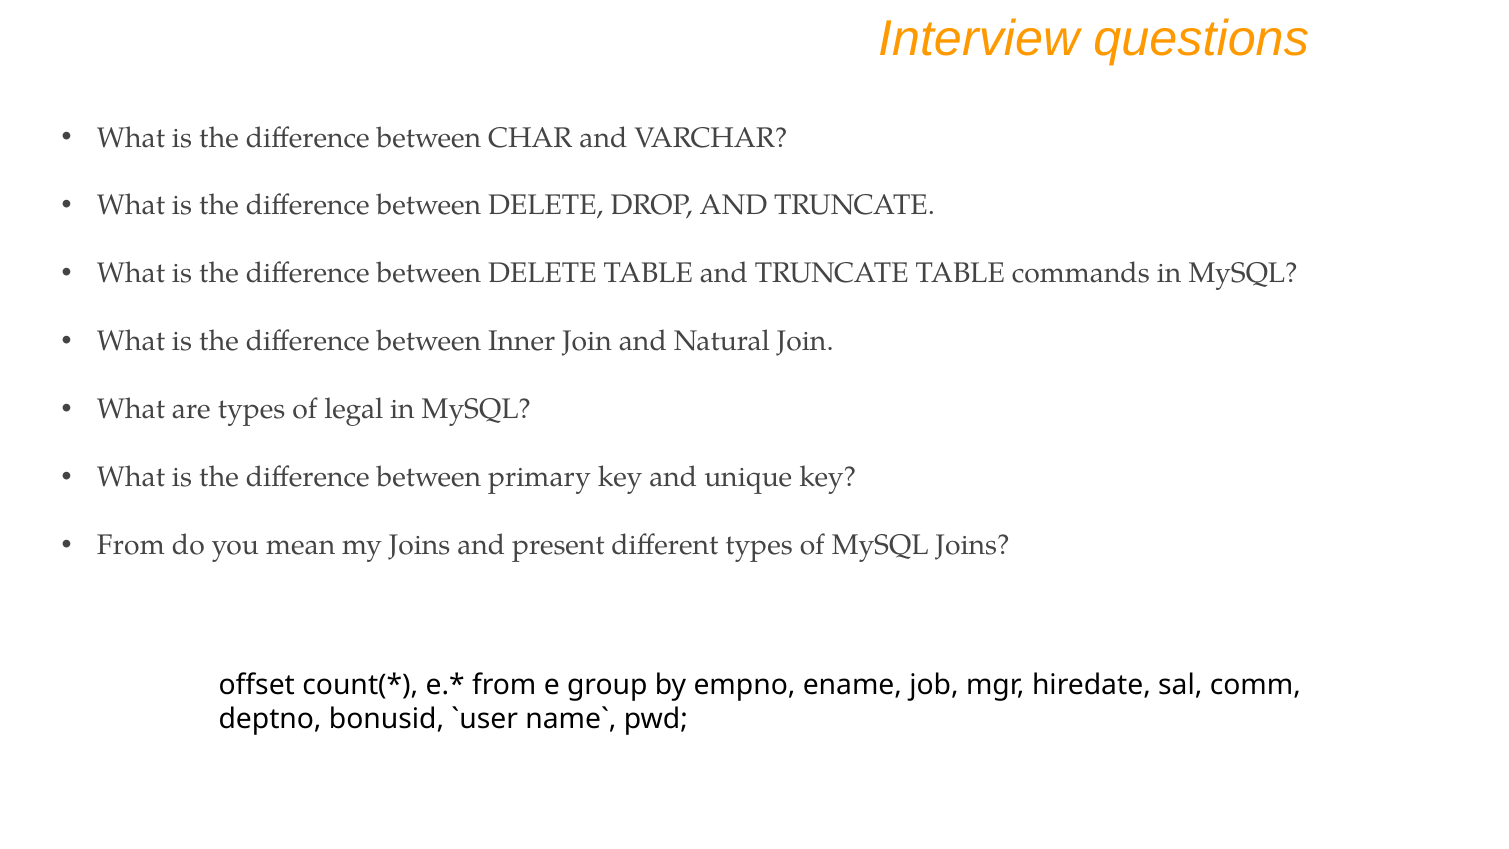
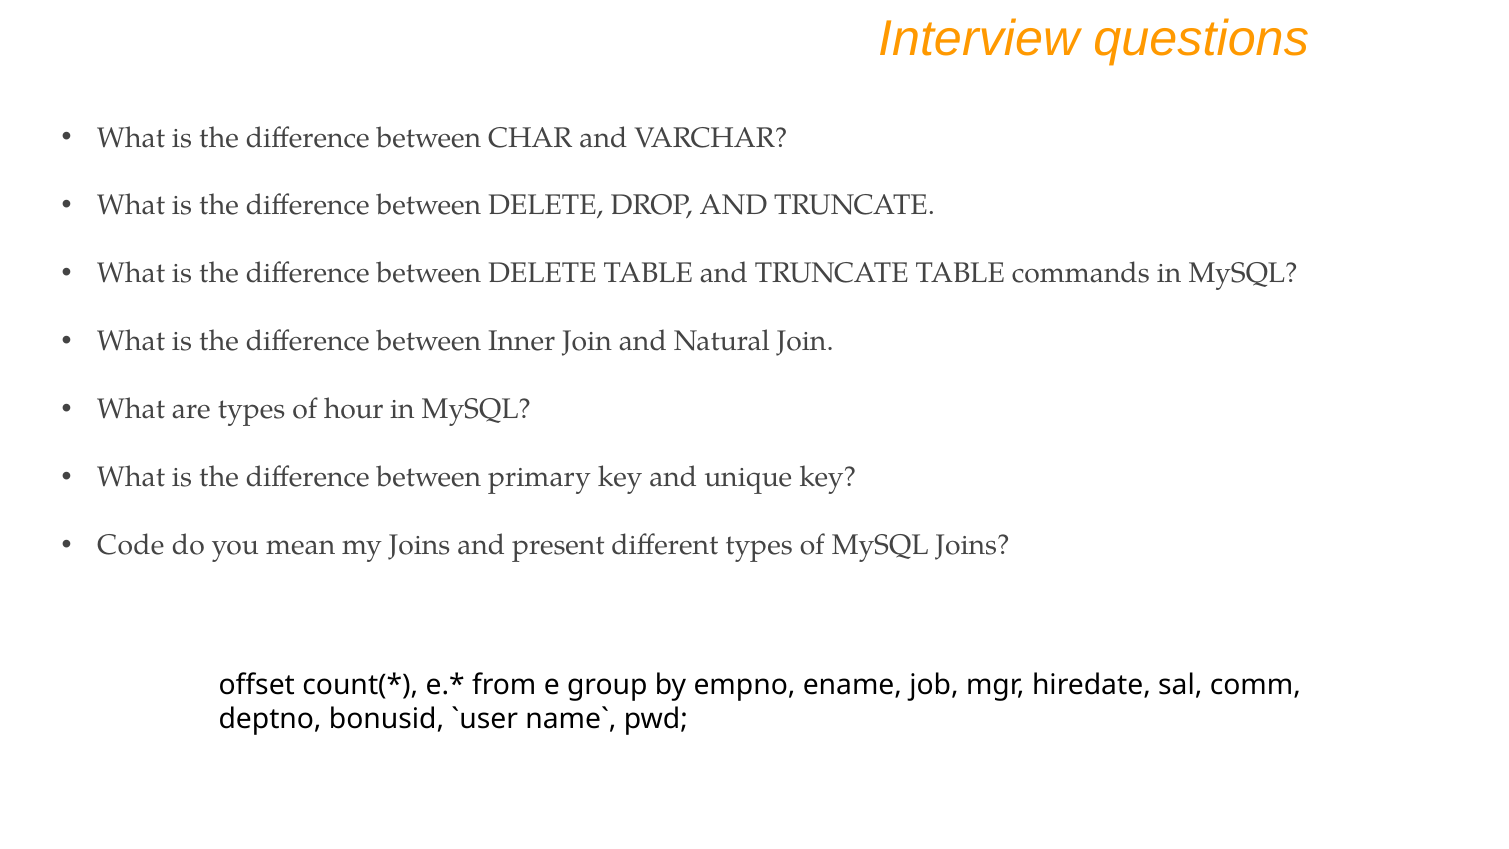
legal: legal -> hour (354, 409)
From: From -> Code (131, 545)
